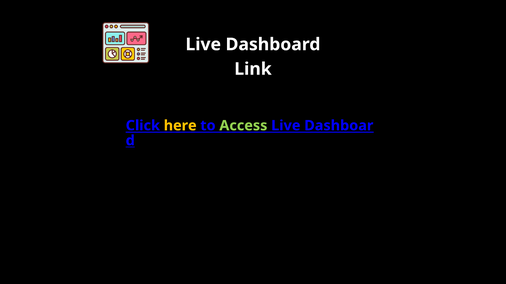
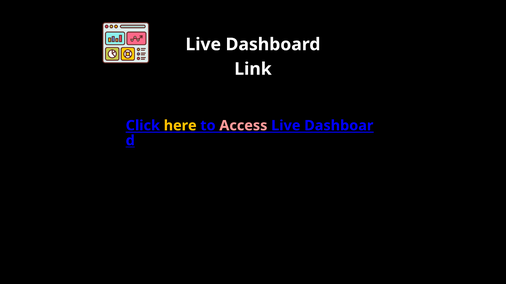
Access colour: light green -> pink (243, 126)
